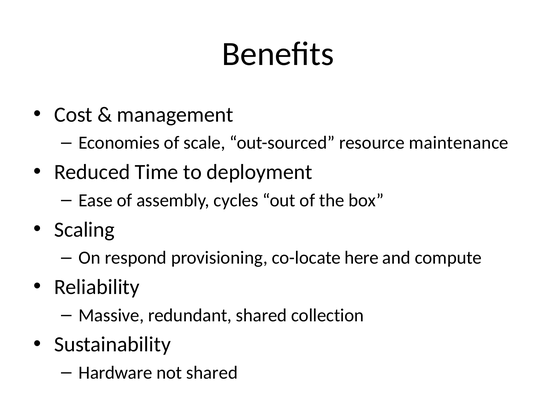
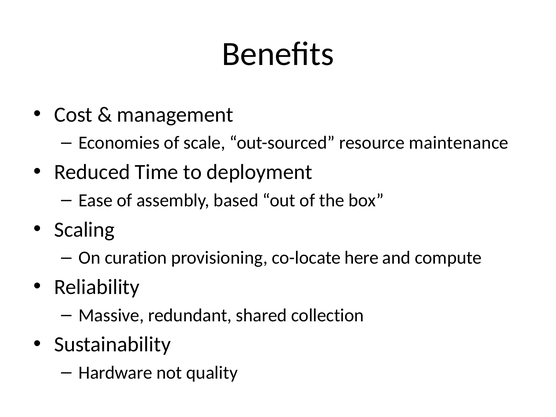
cycles: cycles -> based (236, 200)
respond: respond -> curation (136, 258)
not shared: shared -> quality (212, 373)
